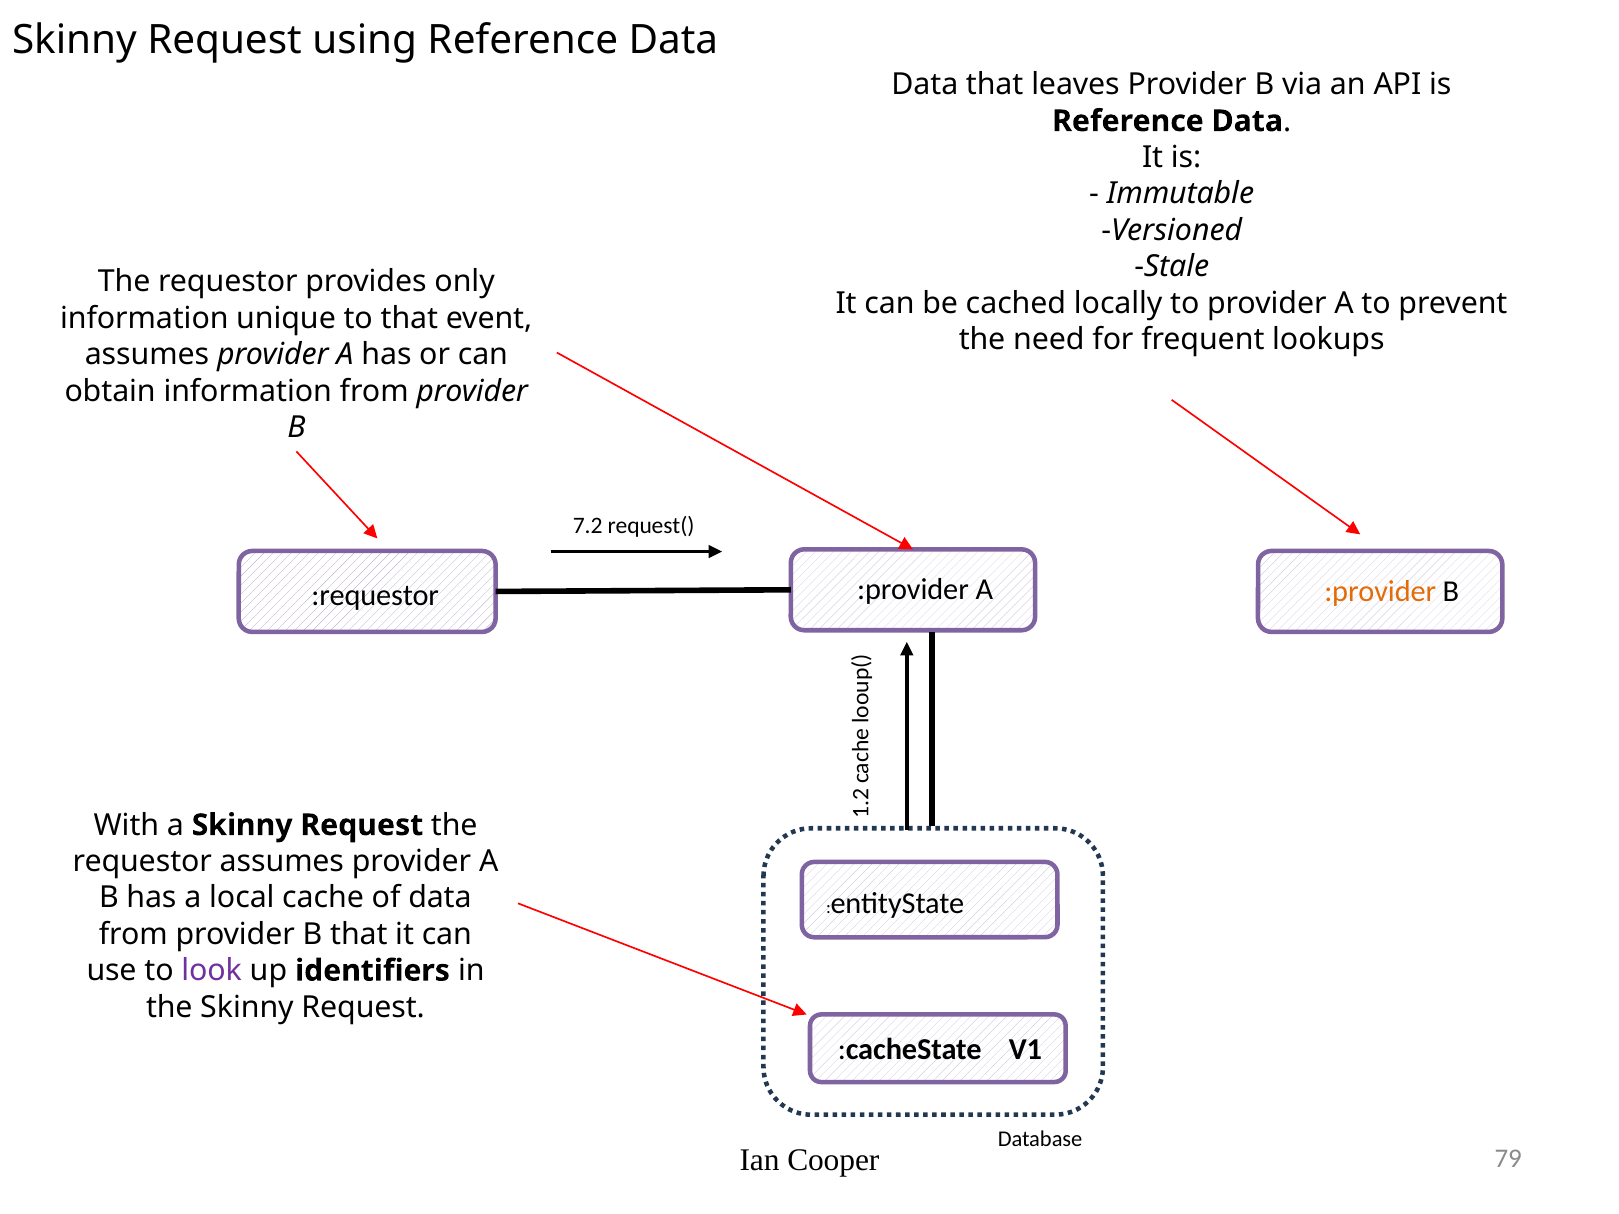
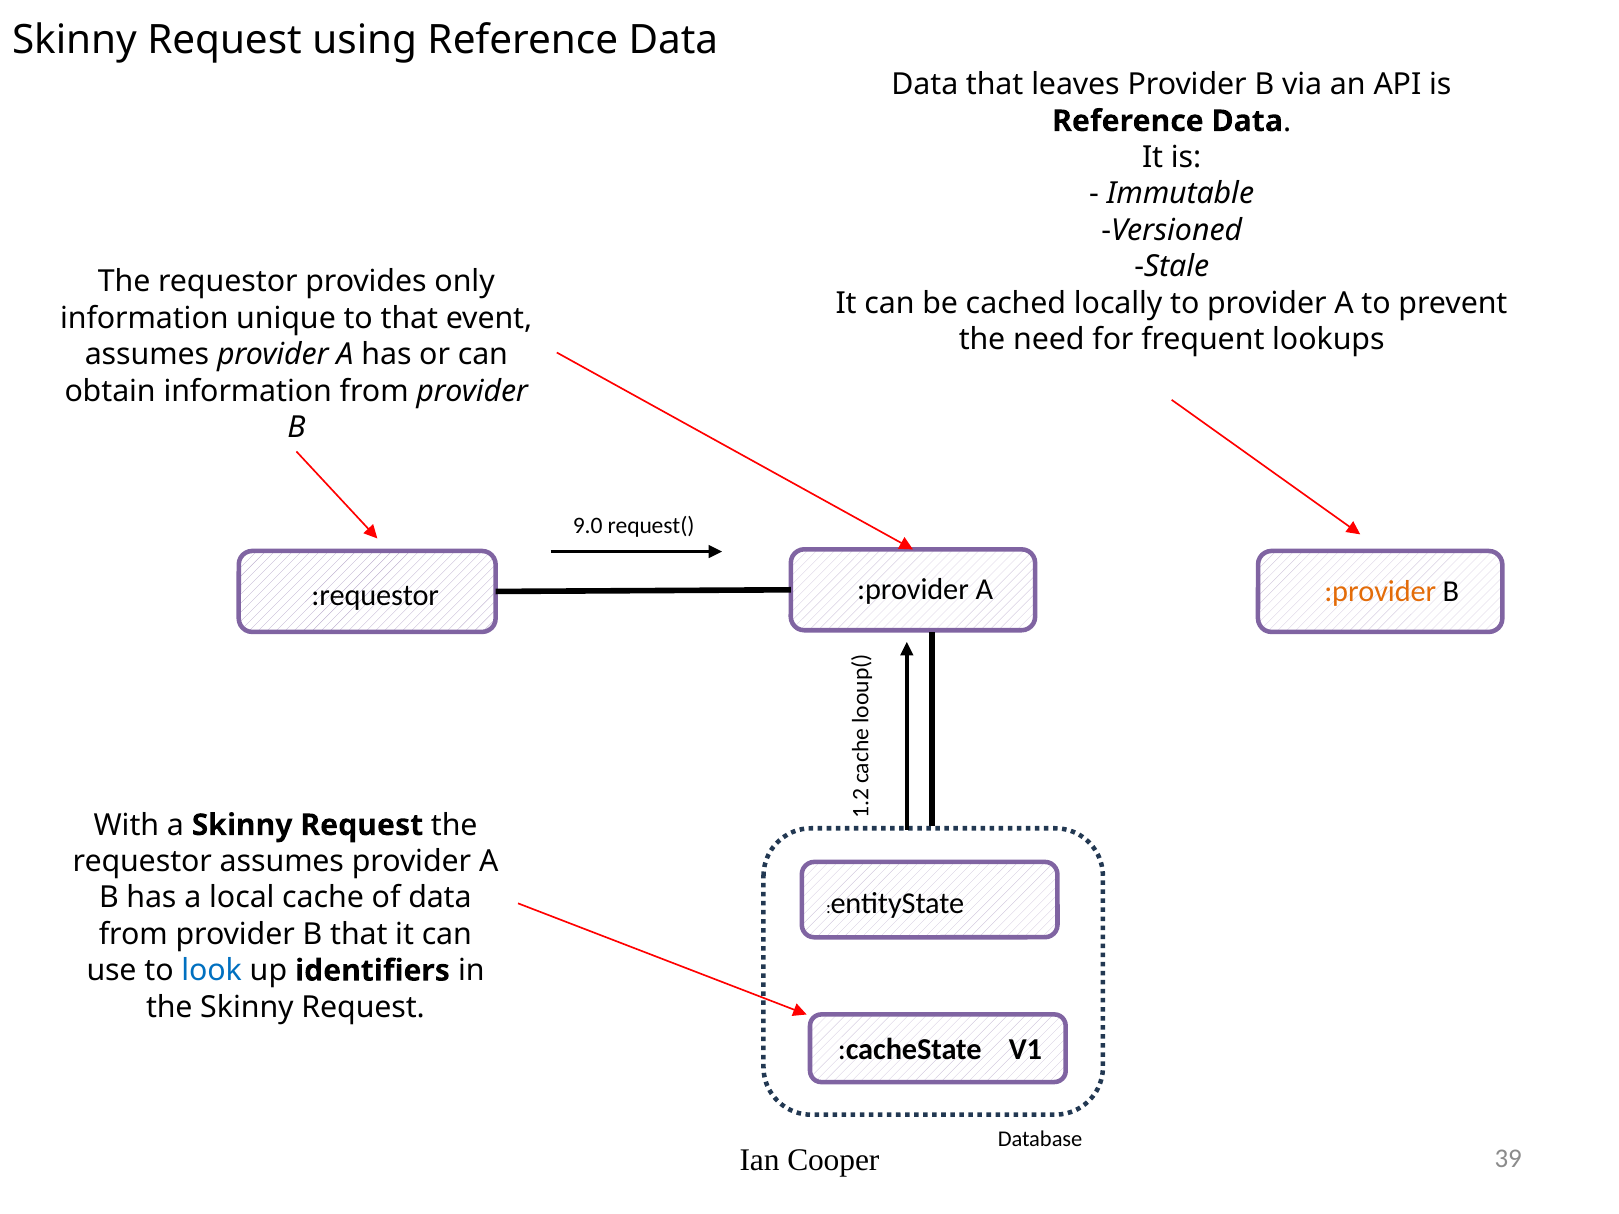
7.2: 7.2 -> 9.0 (588, 525)
look colour: purple -> blue (212, 971)
79: 79 -> 39 (1508, 1159)
